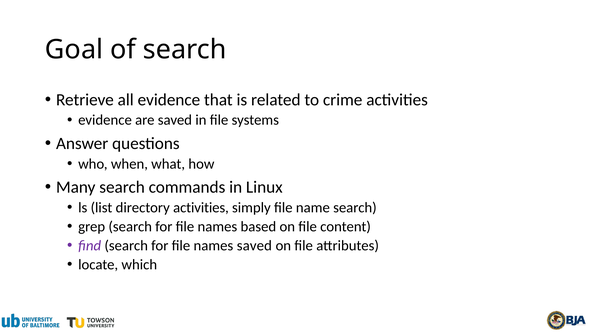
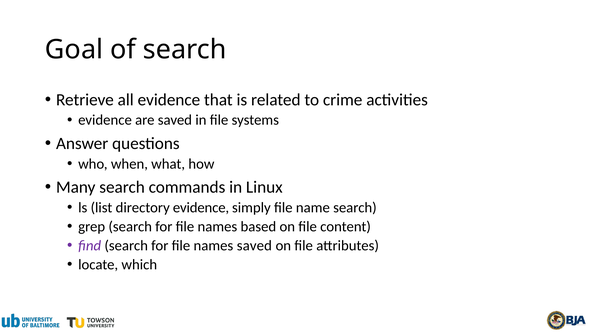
directory activities: activities -> evidence (201, 207)
